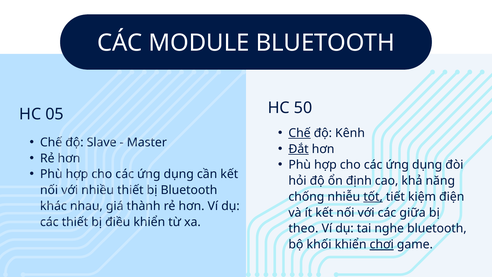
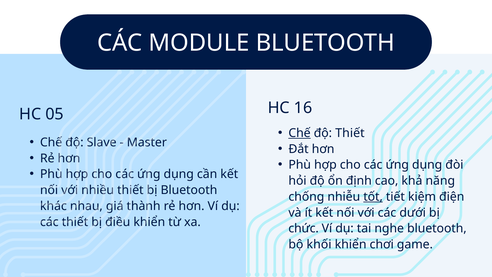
50: 50 -> 16 (303, 108)
độ Kênh: Kênh -> Thiết (350, 133)
Đắt underline: present -> none (299, 149)
giữa: giữa -> dưới (413, 213)
theo: theo -> chức (304, 228)
chơi underline: present -> none (382, 244)
